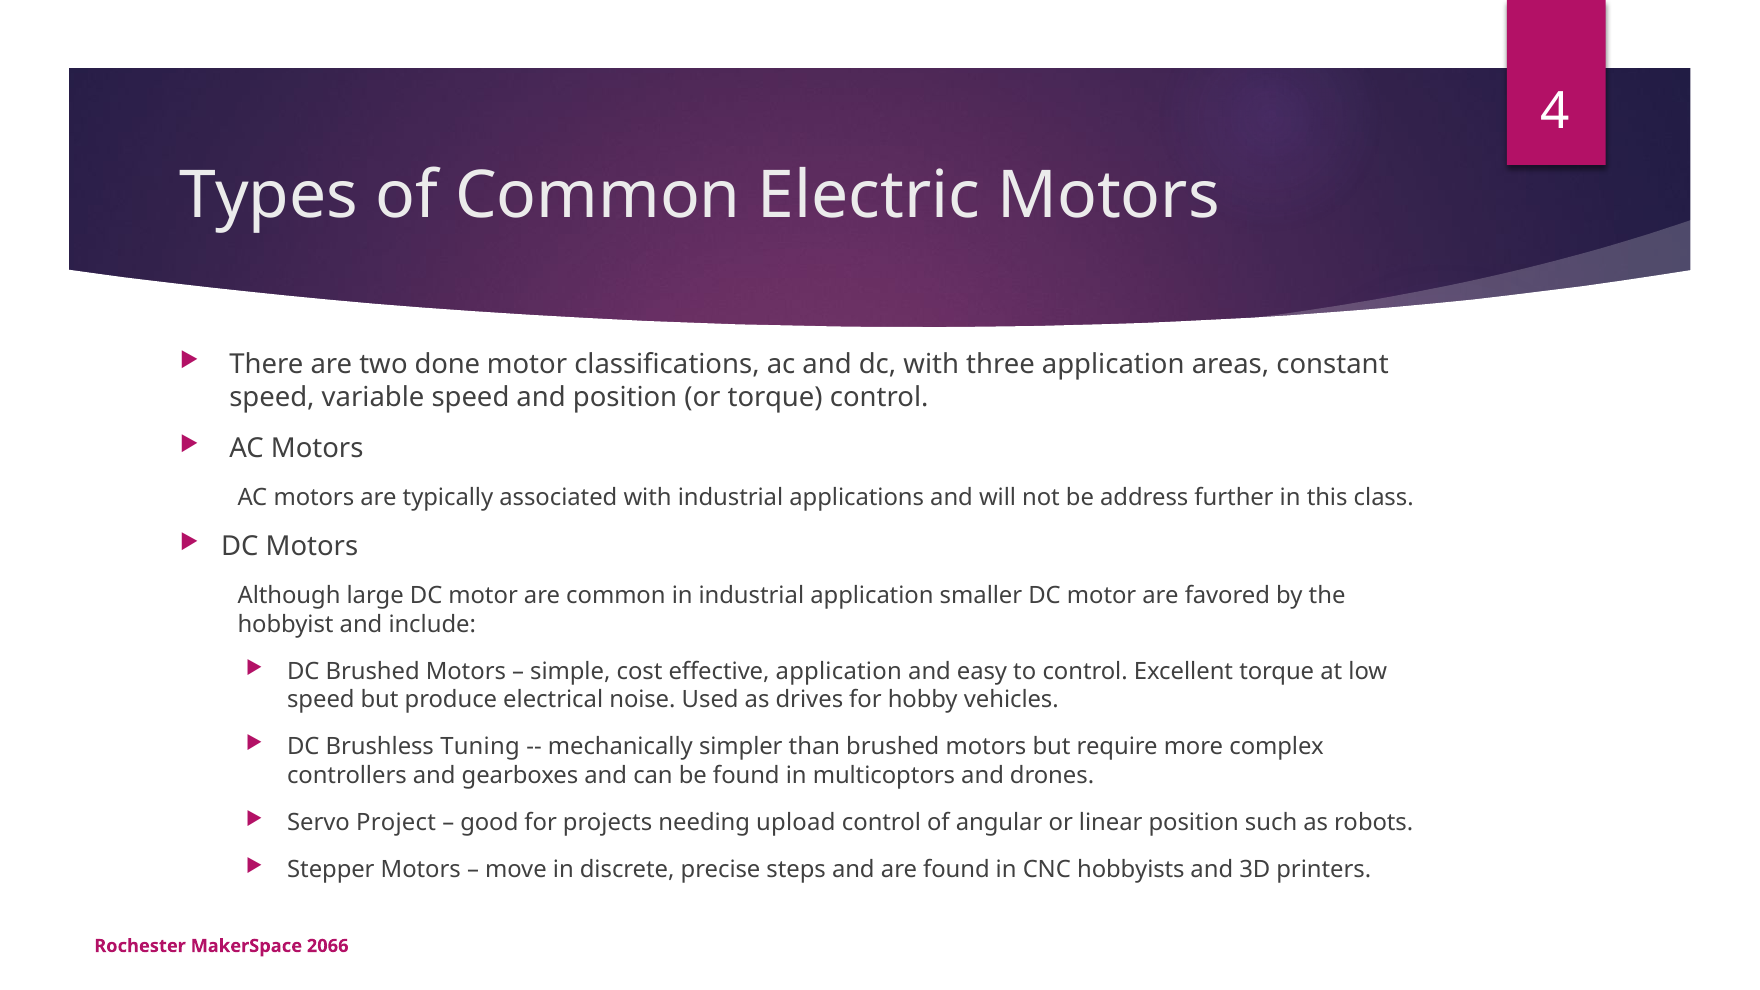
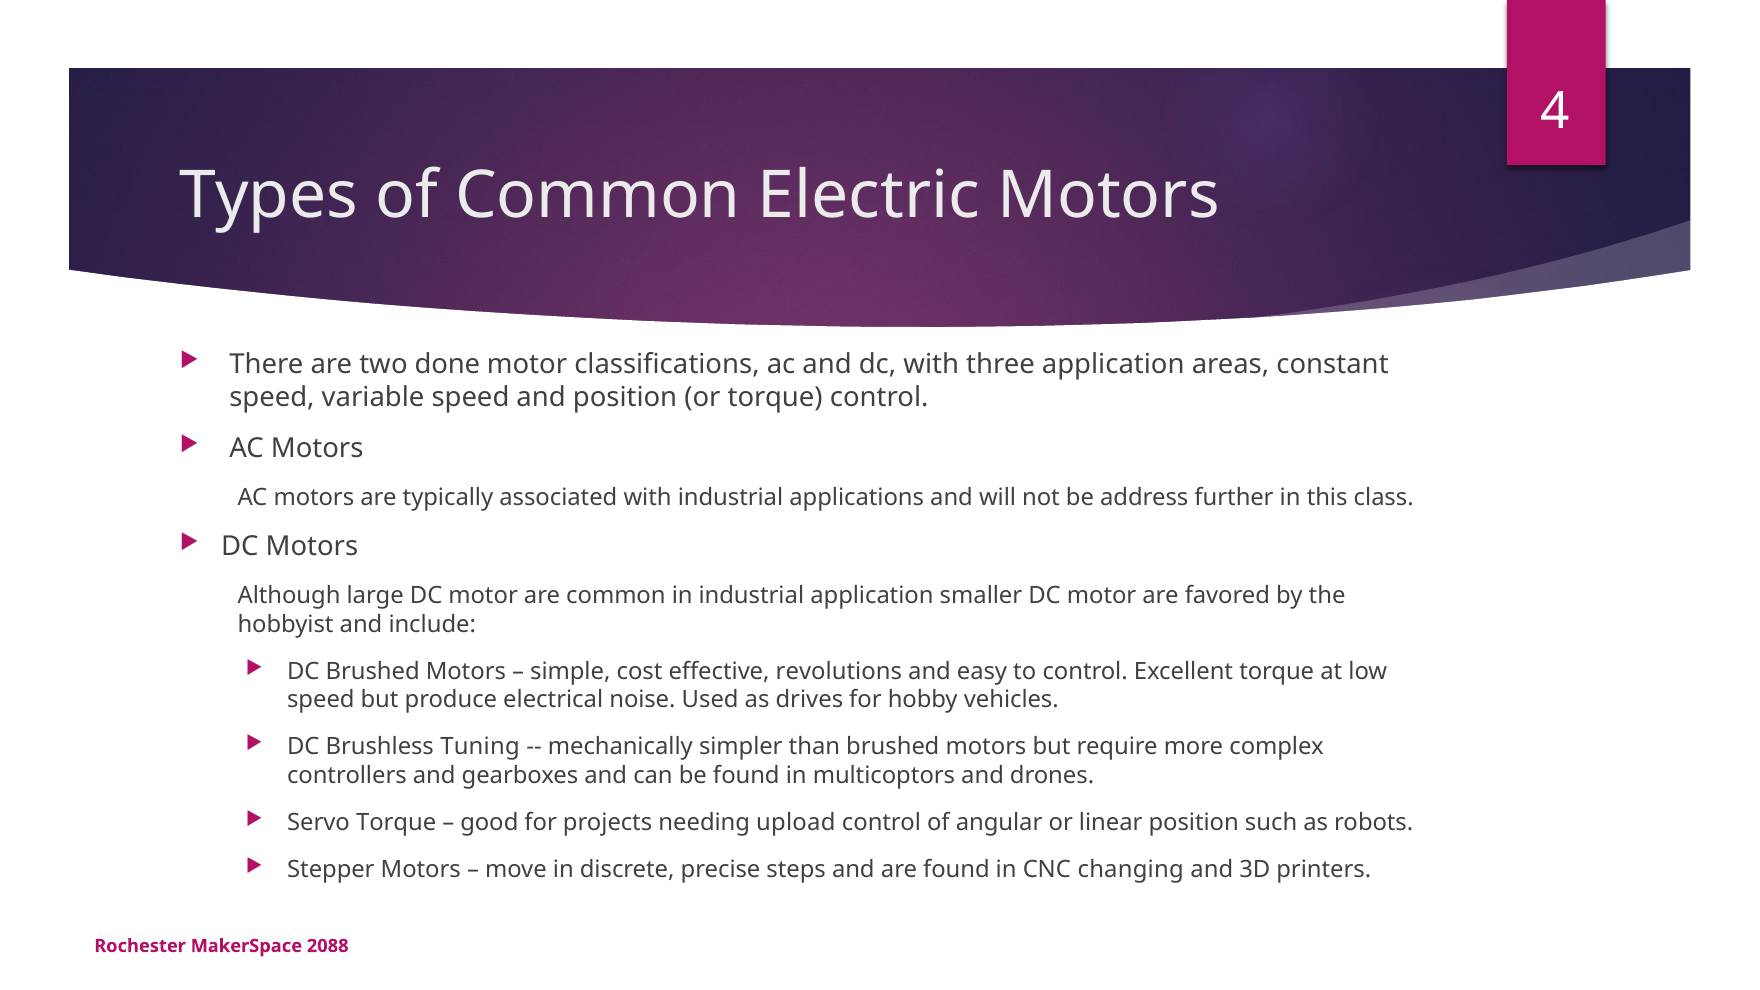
effective application: application -> revolutions (839, 671)
Servo Project: Project -> Torque (396, 822)
hobbyists: hobbyists -> changing (1131, 869)
2066: 2066 -> 2088 (328, 946)
